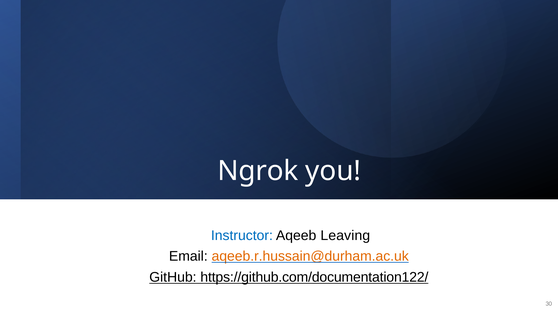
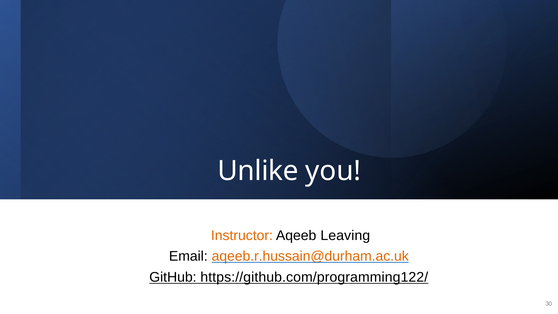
Ngrok: Ngrok -> Unlike (258, 171)
Instructor colour: blue -> orange (242, 235)
https://github.com/documentation122/: https://github.com/documentation122/ -> https://github.com/programming122/ (314, 277)
